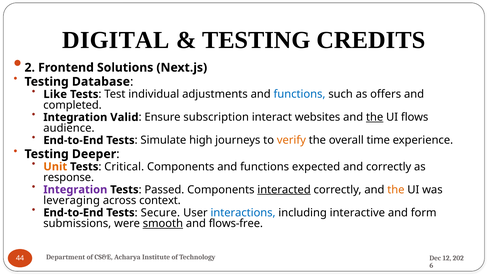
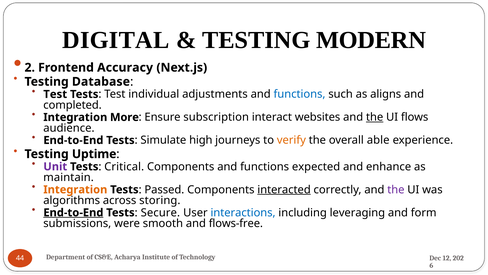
CREDITS: CREDITS -> MODERN (371, 40)
Solutions: Solutions -> Accuracy (125, 67)
Like: Like -> Test (55, 94)
offers: offers -> aligns (386, 94)
Valid: Valid -> More (124, 117)
time: time -> able (378, 140)
Deeper: Deeper -> Uptime (94, 154)
Unit colour: orange -> purple (55, 166)
and correctly: correctly -> enhance (389, 166)
response: response -> maintain (69, 177)
Integration colour: purple -> orange (75, 189)
the colour: orange -> purple (396, 189)
leveraging: leveraging -> algorithms (72, 200)
context: context -> storing (160, 200)
End-to-End underline: none -> present (73, 212)
interactive: interactive -> leveraging (357, 212)
smooth underline: present -> none (163, 223)
